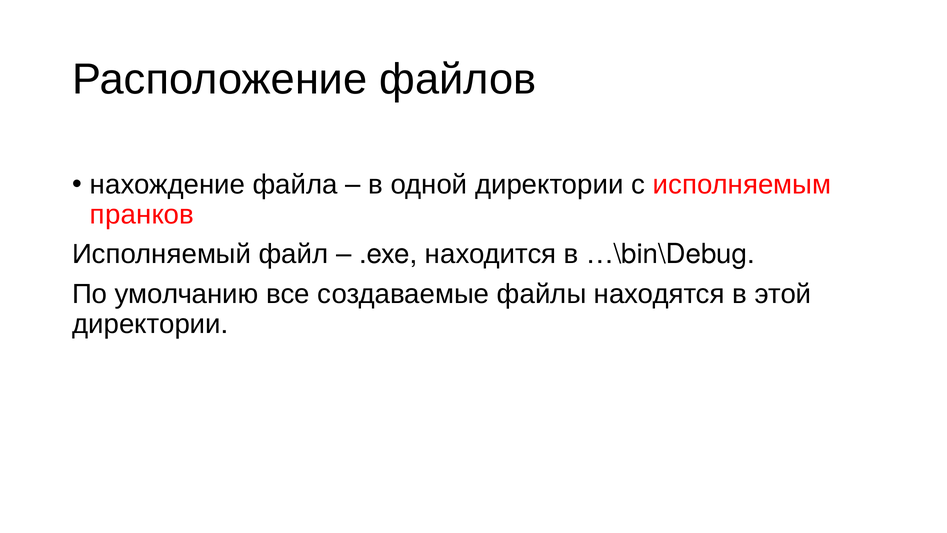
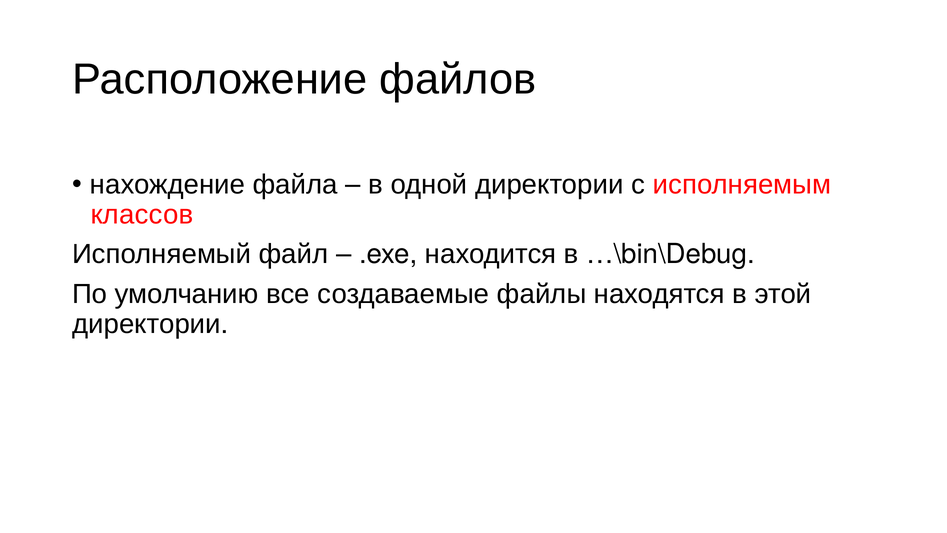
пранков: пранков -> классов (142, 214)
